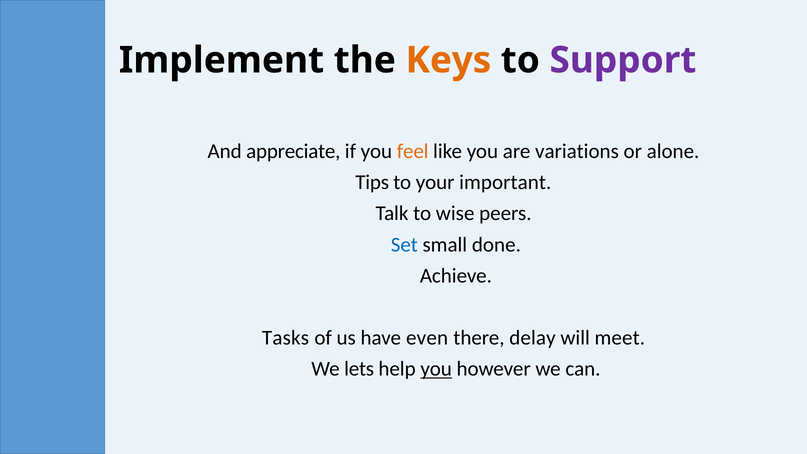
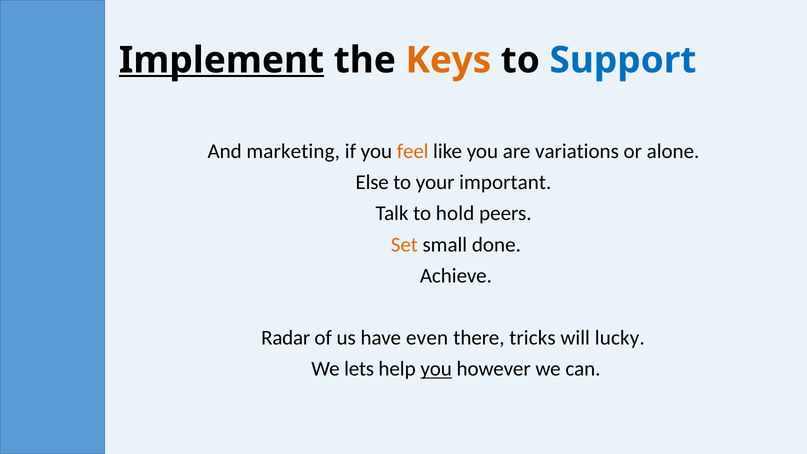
Implement underline: none -> present (221, 60)
Support colour: purple -> blue (623, 60)
appreciate: appreciate -> marketing (293, 151)
Tips: Tips -> Else (372, 182)
wise: wise -> hold (455, 213)
Set colour: blue -> orange (404, 245)
Tasks: Tasks -> Radar (286, 338)
delay: delay -> tricks (532, 338)
meet: meet -> lucky (620, 338)
